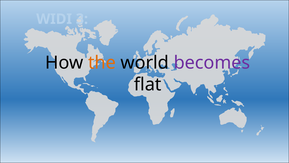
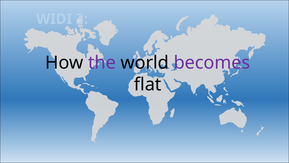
the colour: orange -> purple (102, 63)
